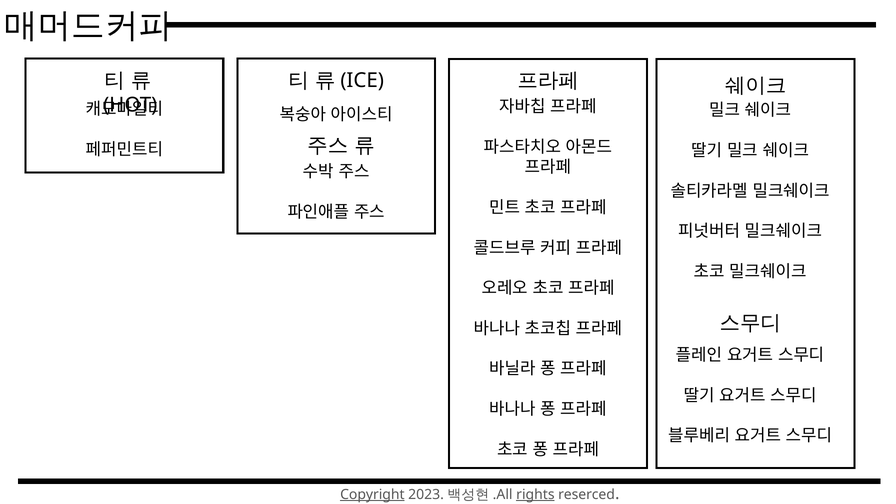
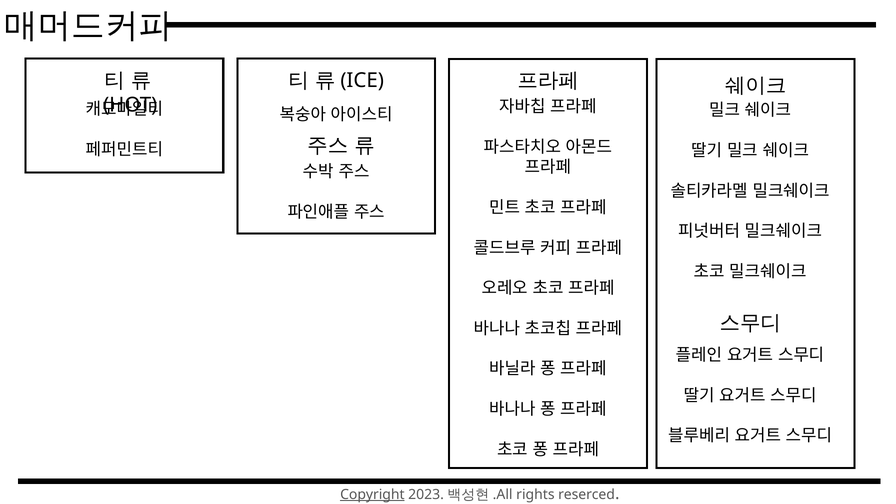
rights underline: present -> none (535, 494)
